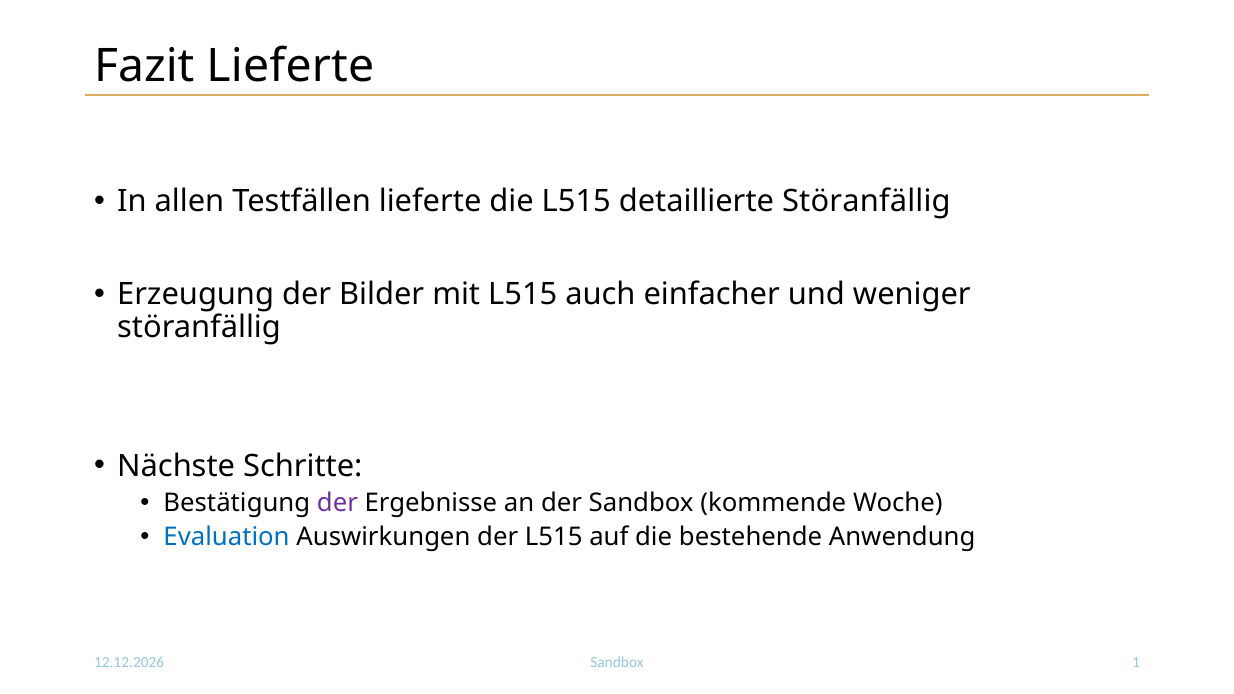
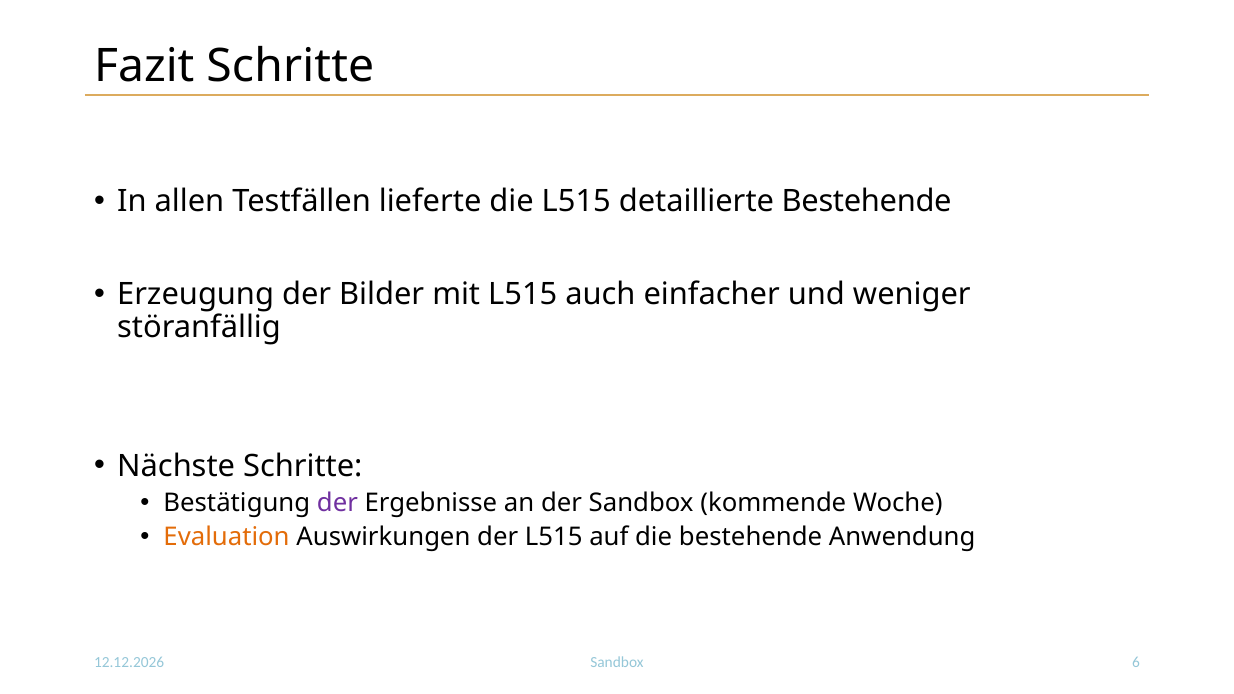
Fazit Lieferte: Lieferte -> Schritte (290, 66)
detaillierte Störanfällig: Störanfällig -> Bestehende (867, 202)
Evaluation colour: blue -> orange (227, 537)
1: 1 -> 6 (1136, 663)
